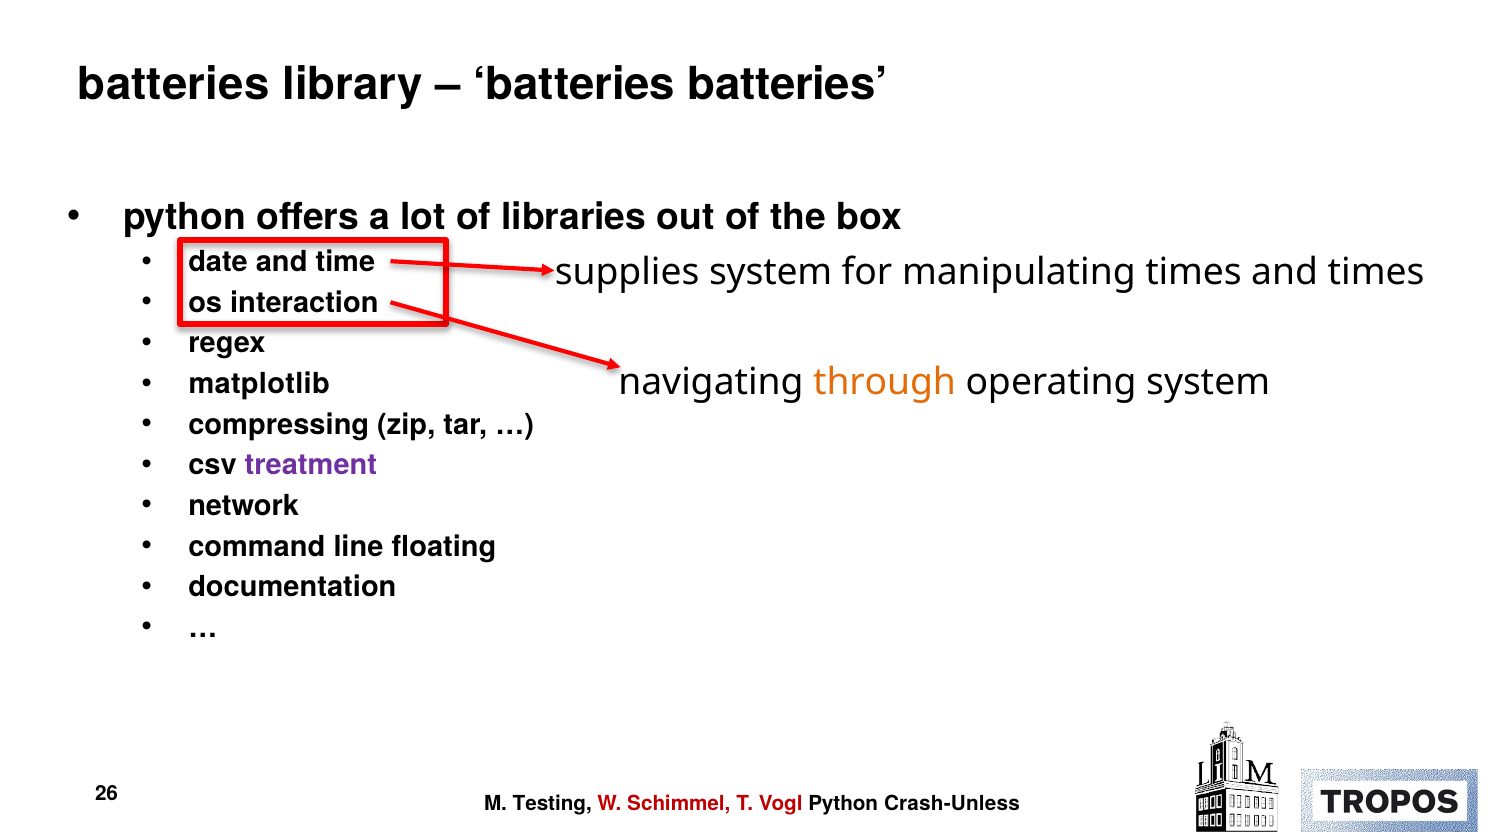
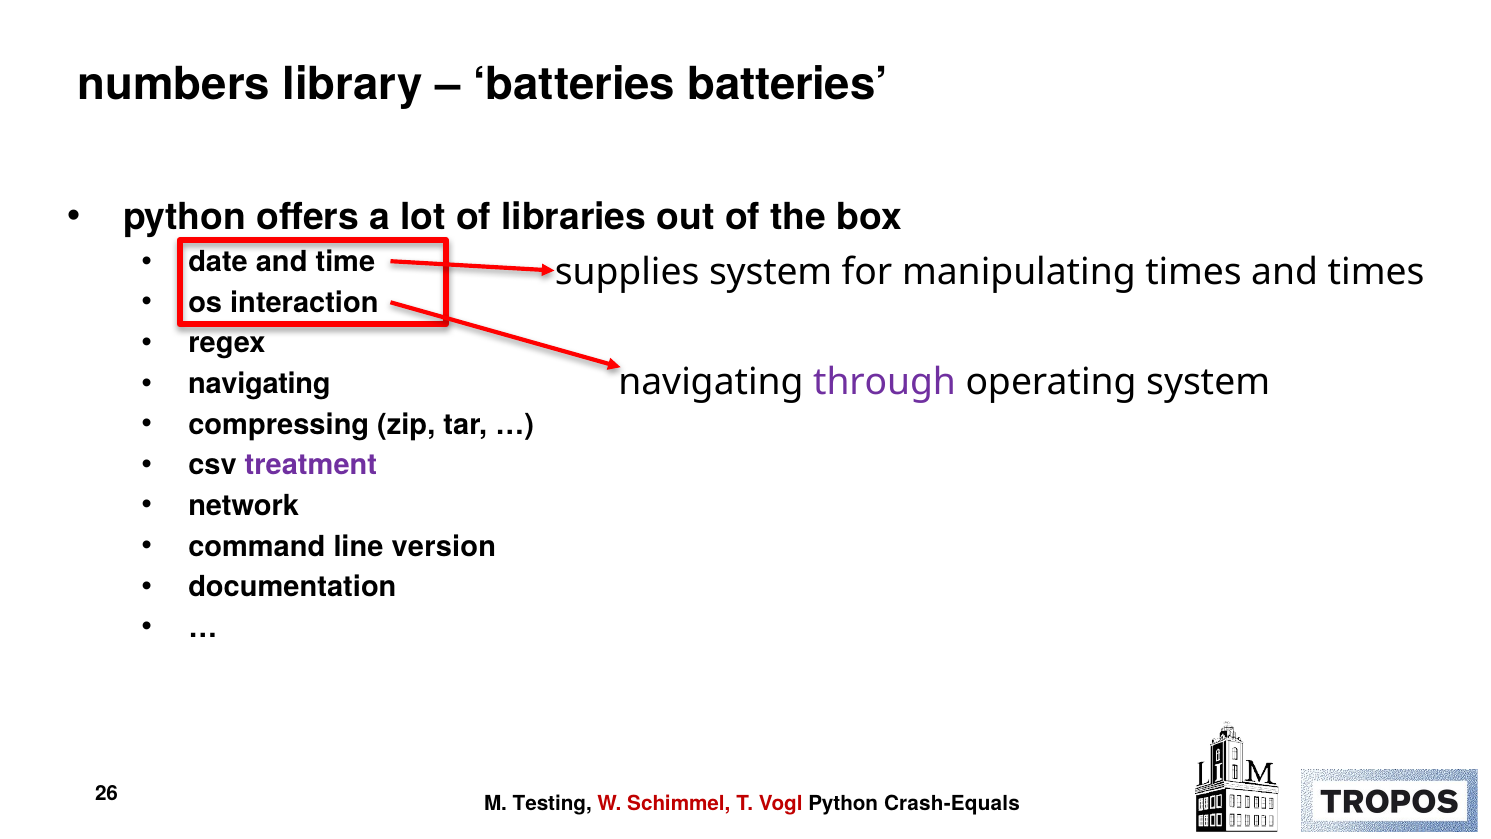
batteries: batteries -> numbers (174, 85)
matplotlib: matplotlib -> navigating (259, 384)
through colour: orange -> purple (885, 382)
floating: floating -> version (444, 546)
Crash-Unless: Crash-Unless -> Crash-Equals (952, 803)
